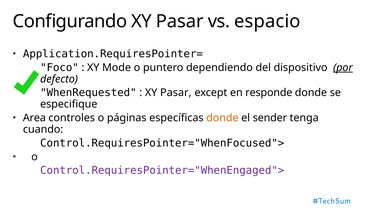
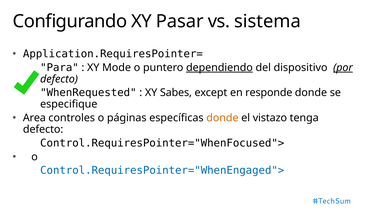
espacio: espacio -> sistema (267, 21)
Foco: Foco -> Para (59, 68)
dependiendo underline: none -> present (219, 68)
Pasar: Pasar -> Sabes (176, 93)
sender: sender -> vistazo (270, 118)
cuando: cuando -> defecto (43, 130)
Control.RequiresPointer="WhenEngaged"> colour: purple -> blue (162, 171)
